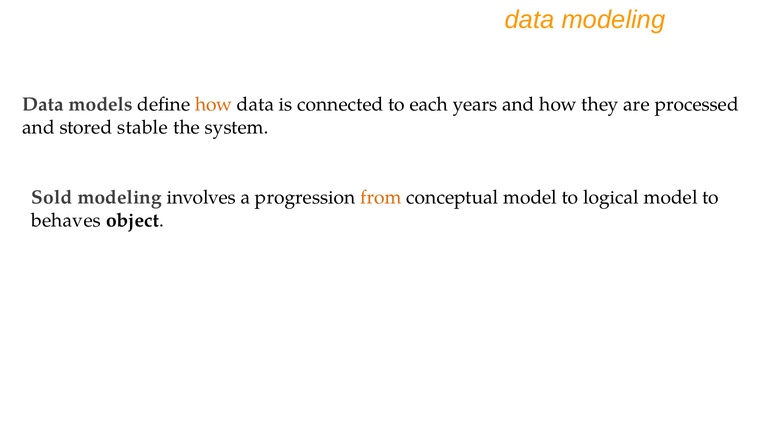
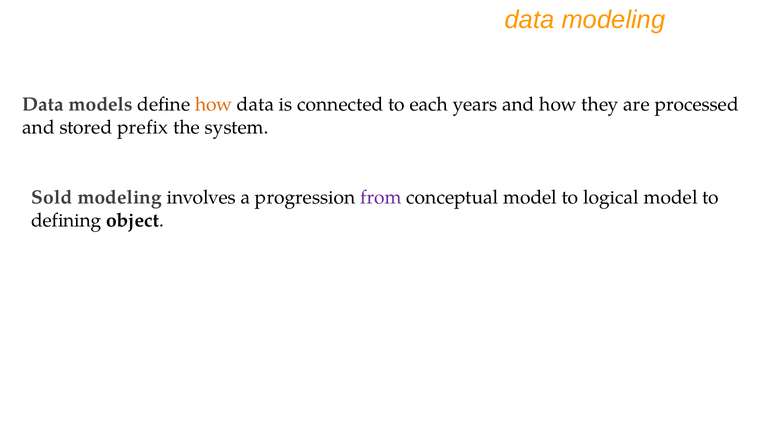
stable: stable -> prefix (143, 127)
from colour: orange -> purple (381, 198)
behaves: behaves -> defining (66, 221)
